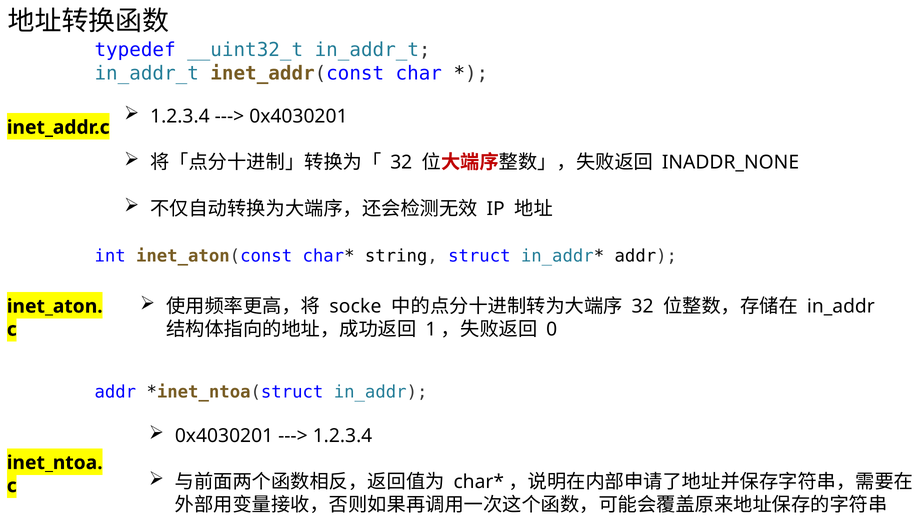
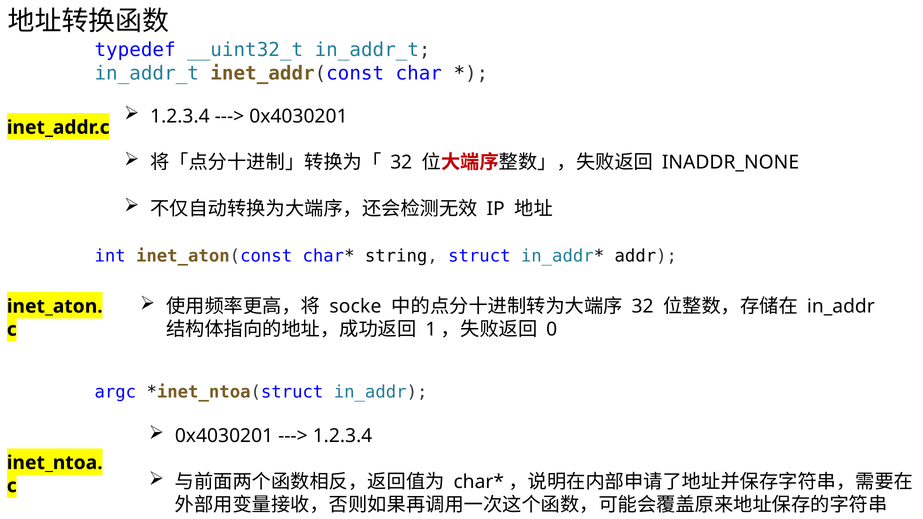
addr: addr -> argc (115, 392)
